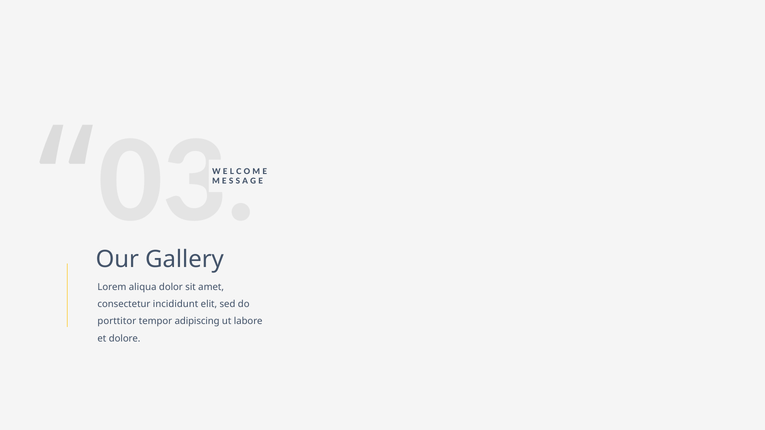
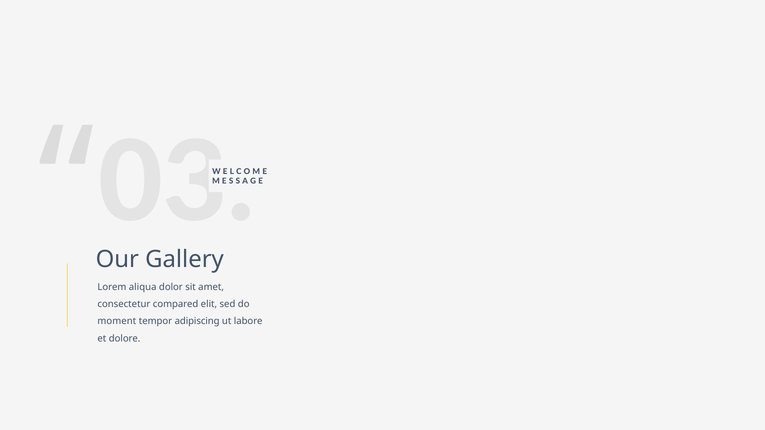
incididunt: incididunt -> compared (176, 304)
porttitor: porttitor -> moment (117, 322)
